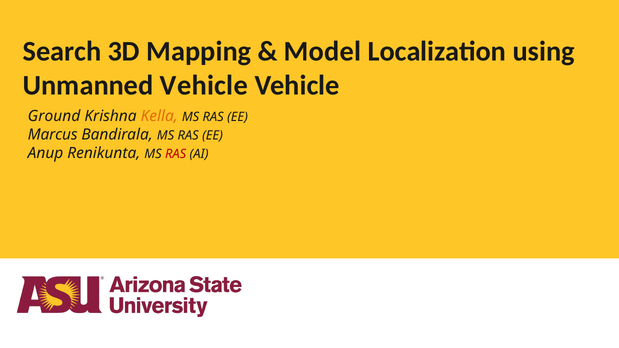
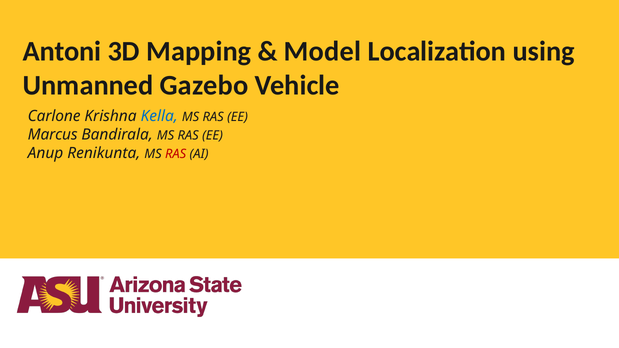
Search: Search -> Antoni (62, 51)
Unmanned Vehicle: Vehicle -> Gazebo (204, 85)
Ground: Ground -> Carlone (54, 116)
Kella colour: orange -> blue (159, 116)
